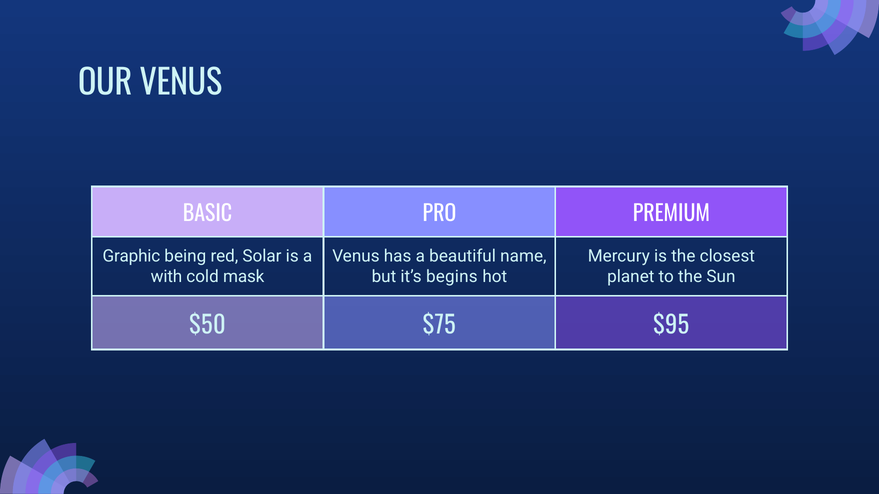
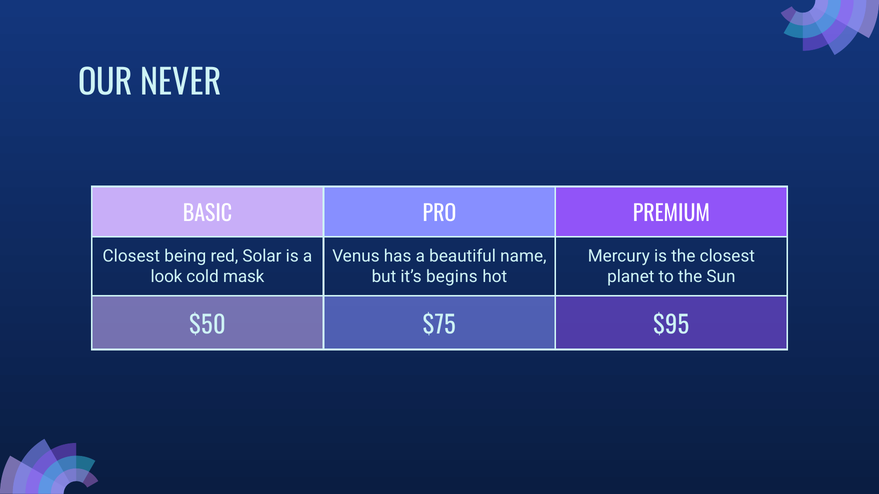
OUR VENUS: VENUS -> NEVER (181, 84)
Graphic: Graphic -> Closest (131, 257)
with: with -> look (166, 277)
